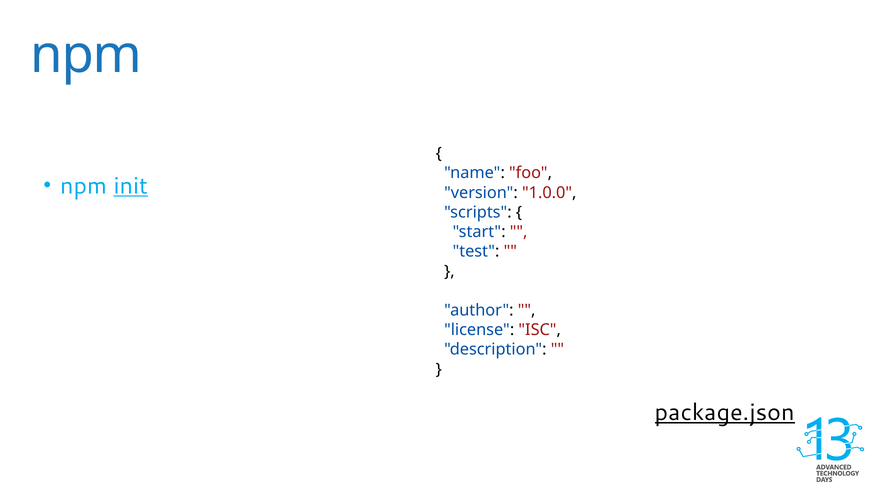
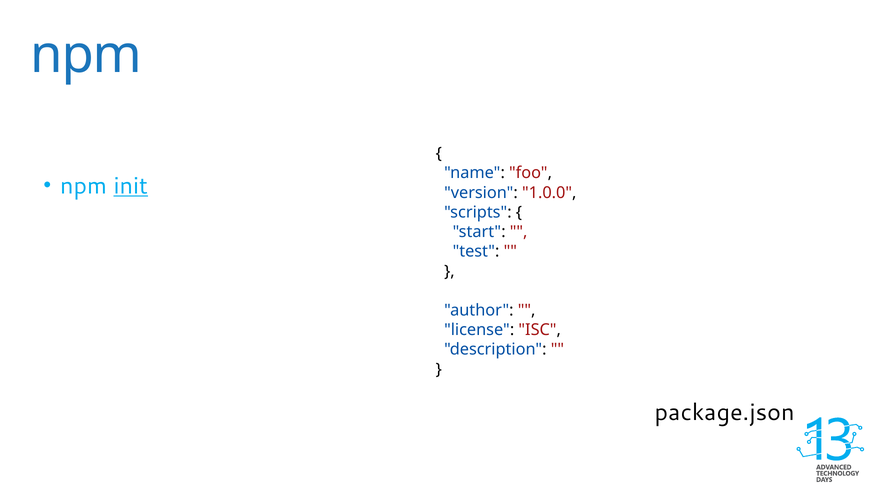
package.json underline: present -> none (725, 412)
